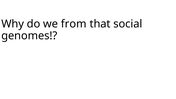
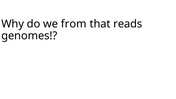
social: social -> reads (128, 24)
